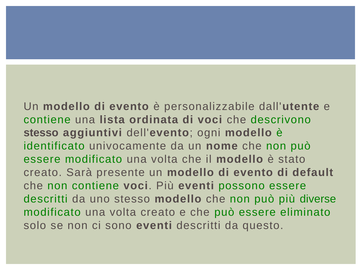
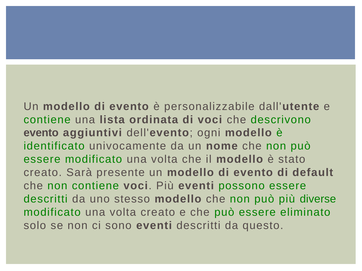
stesso: stesso -> evento (41, 133)
